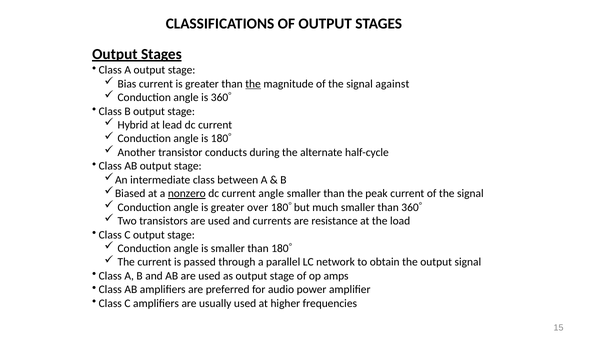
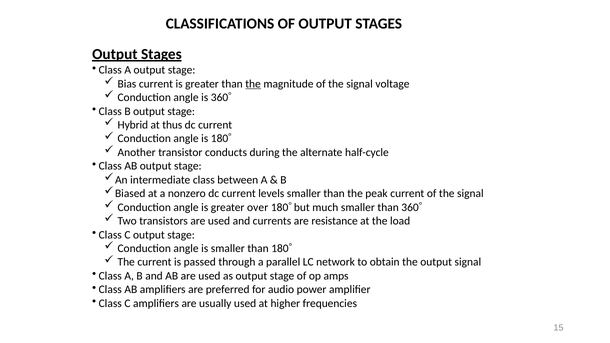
against: against -> voltage (392, 84)
lead: lead -> thus (172, 125)
nonzero underline: present -> none (187, 194)
current angle: angle -> levels (271, 194)
